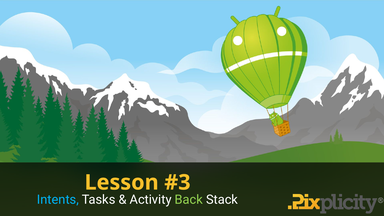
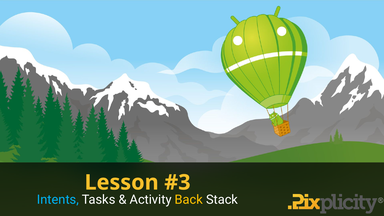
Back colour: light green -> yellow (189, 200)
